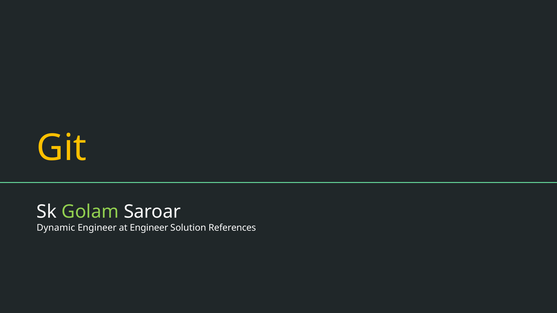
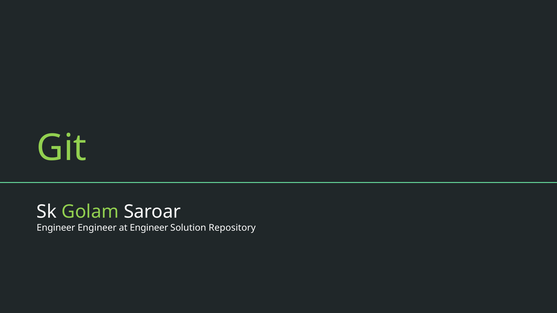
Git colour: yellow -> light green (62, 148)
Dynamic: Dynamic -> Engineer (56, 228)
References: References -> Repository (232, 228)
